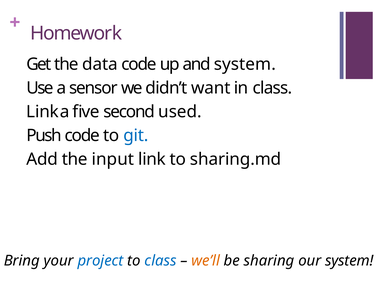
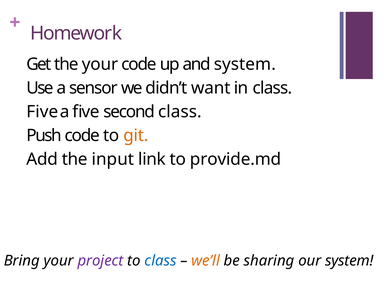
the data: data -> your (100, 65)
Link: Link -> Five (42, 112)
second used: used -> class (180, 112)
git colour: blue -> orange (136, 136)
sharing.md: sharing.md -> provide.md (236, 160)
project colour: blue -> purple (101, 261)
